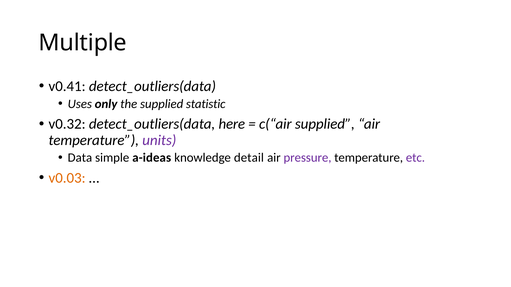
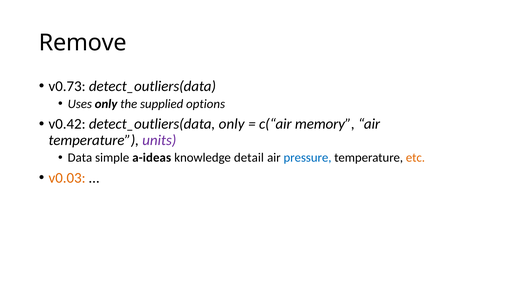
Multiple: Multiple -> Remove (83, 43)
v0.41: v0.41 -> v0.73 (67, 86)
statistic: statistic -> options (206, 104)
v0.32: v0.32 -> v0.42 (67, 124)
detect_outliers(data here: here -> only (232, 124)
c(“air supplied: supplied -> memory (325, 124)
pressure colour: purple -> blue (307, 158)
etc colour: purple -> orange (415, 158)
